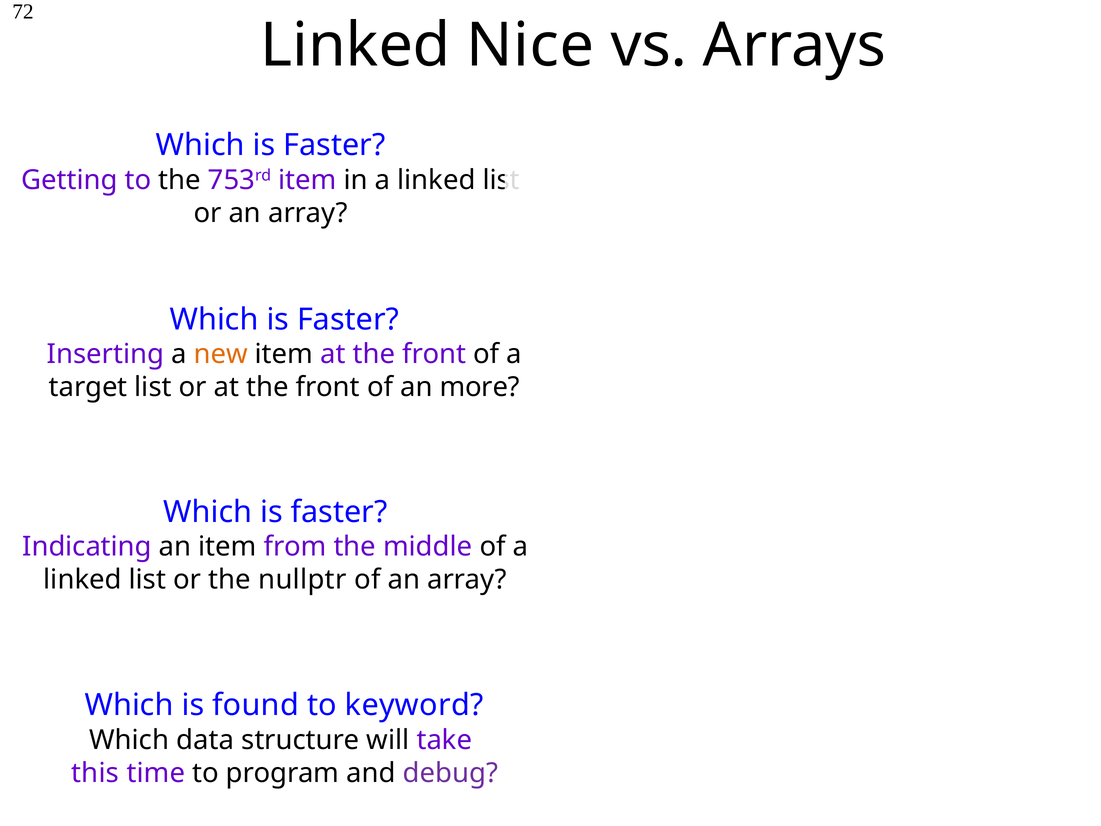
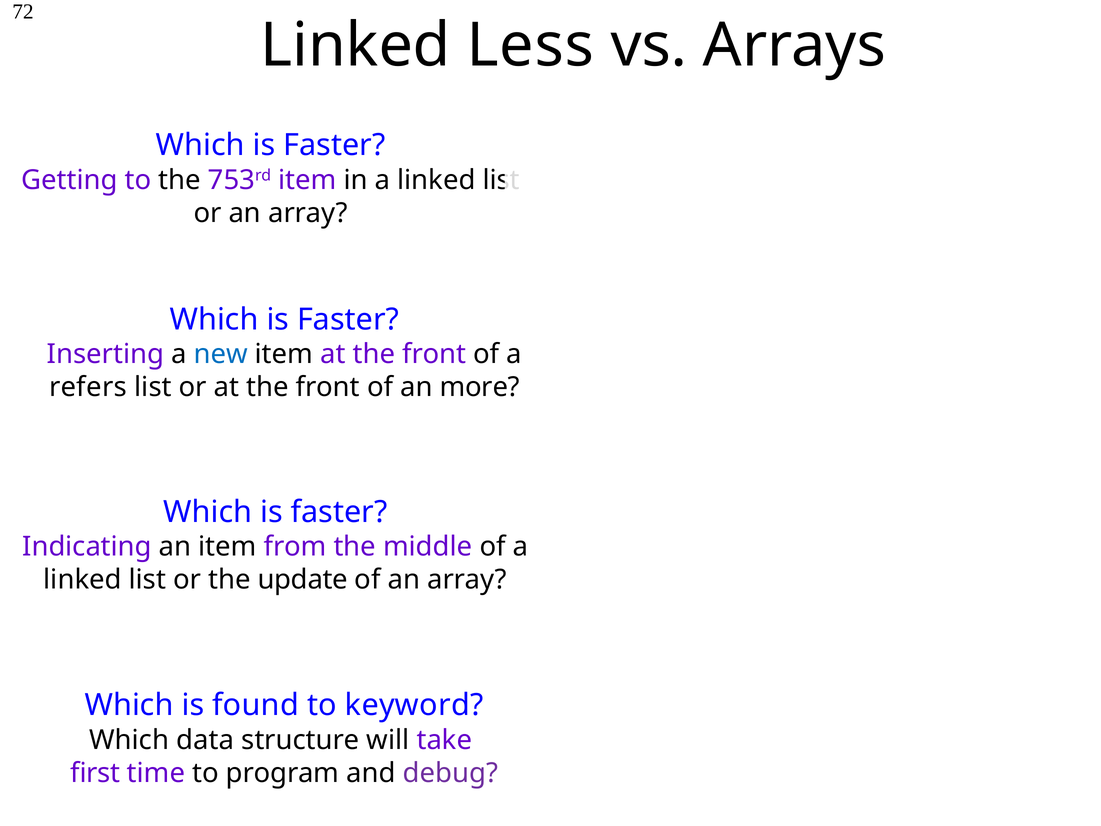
Nice: Nice -> Less (530, 46)
new colour: orange -> blue (221, 354)
target: target -> refers (88, 387)
nullptr: nullptr -> update (303, 580)
this: this -> first (95, 773)
